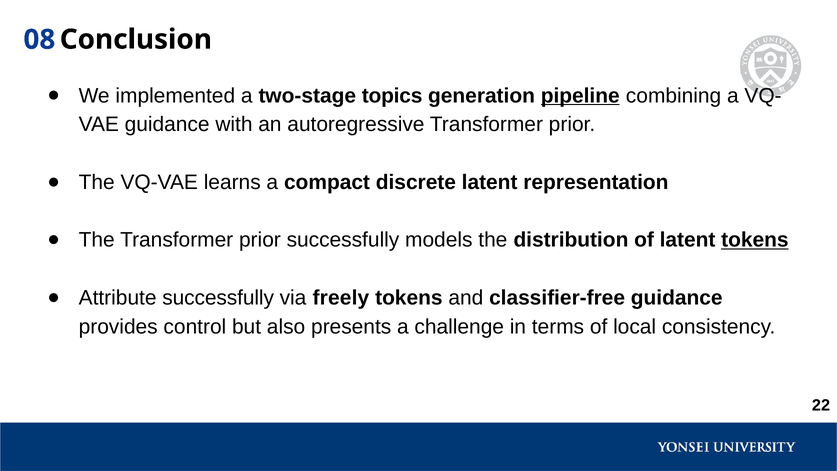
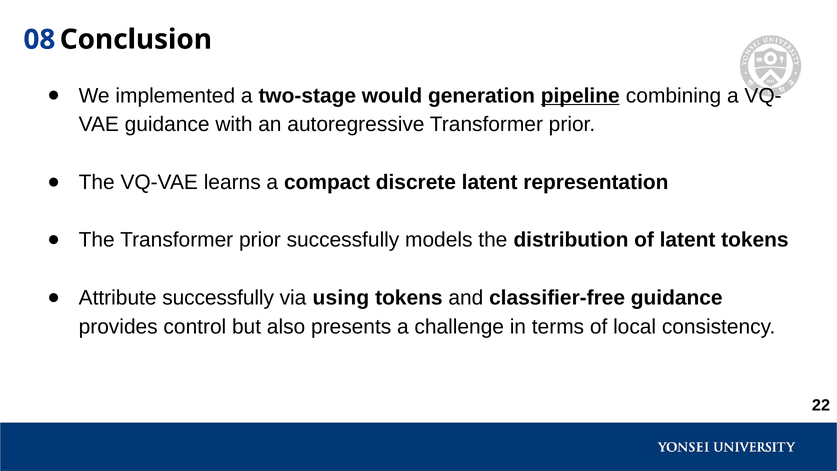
topics: topics -> would (392, 96)
tokens underline: present -> none (755, 240)
freely: freely -> using (341, 298)
